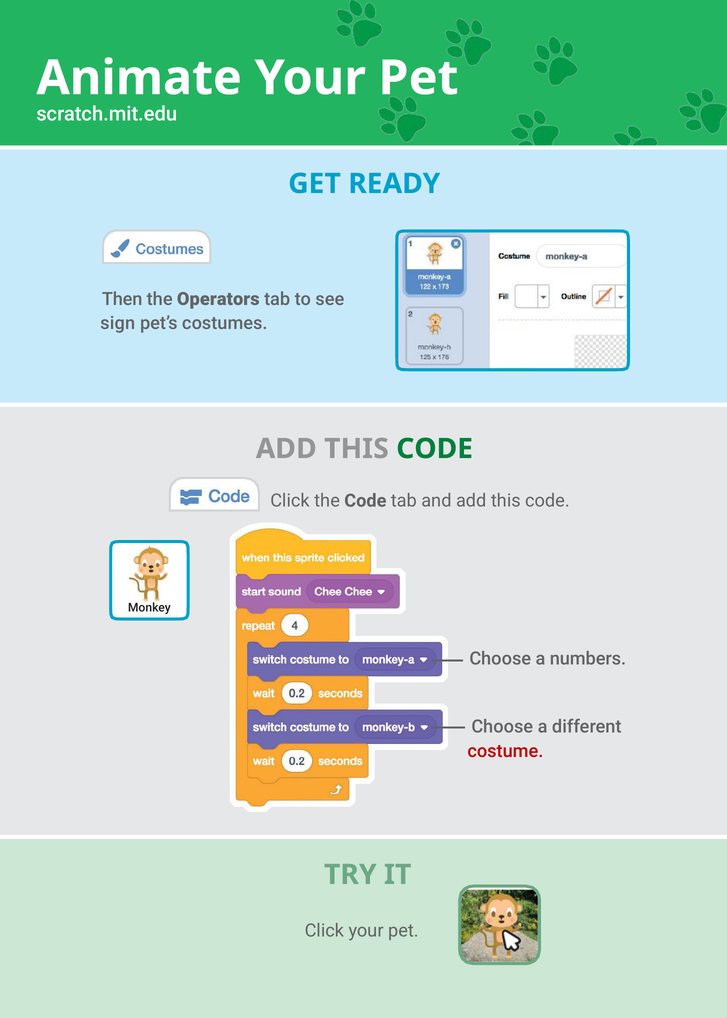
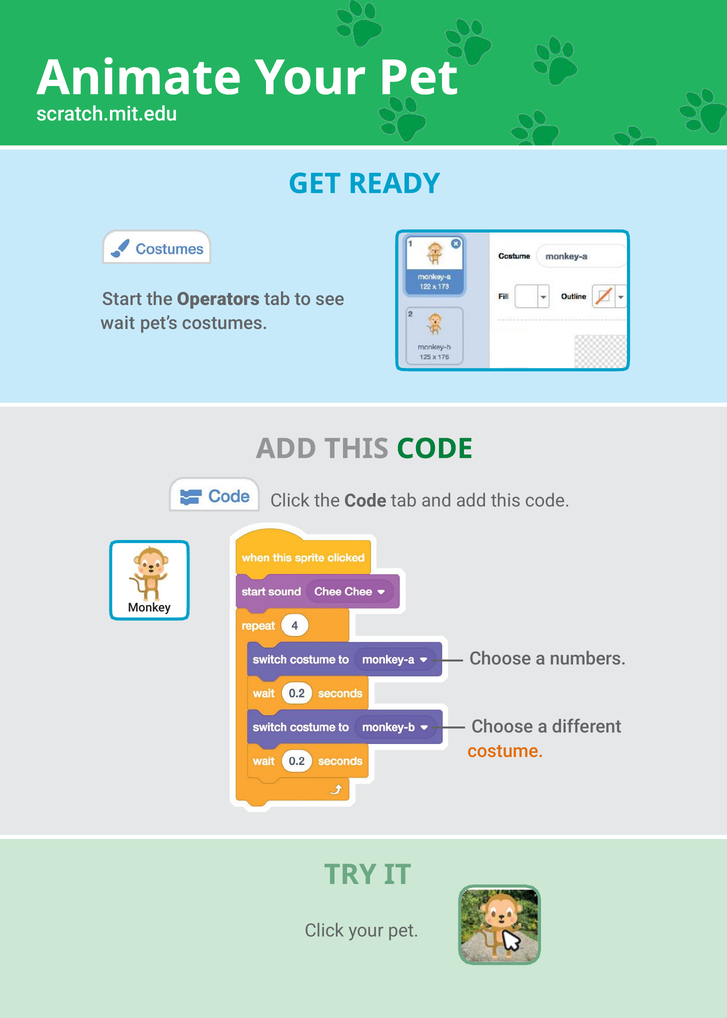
Then: Then -> Start (122, 299)
sign: sign -> wait (118, 323)
costume colour: red -> orange (505, 751)
